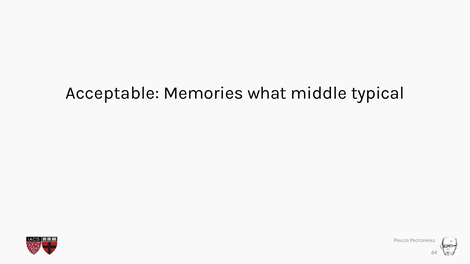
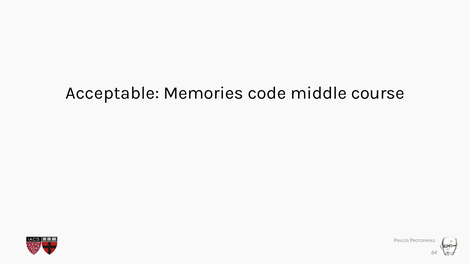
what: what -> code (267, 93)
typical: typical -> course (378, 93)
